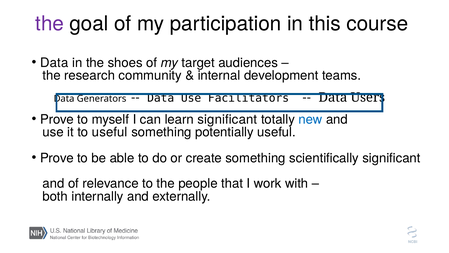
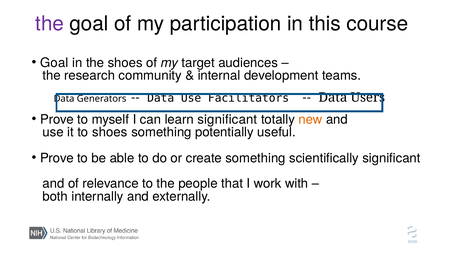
Data: Data -> Goal (54, 63)
new colour: blue -> orange (310, 119)
to useful: useful -> shoes (110, 132)
